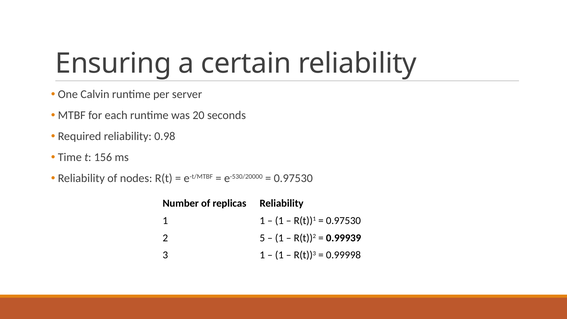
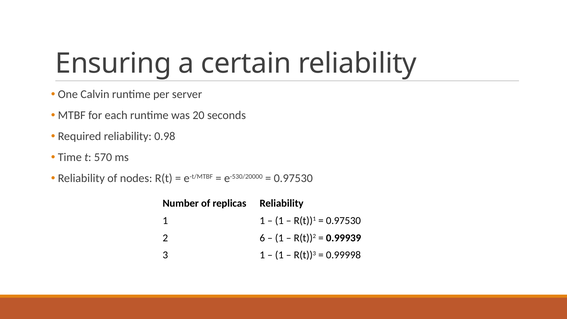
156: 156 -> 570 (103, 157)
5: 5 -> 6 (262, 238)
